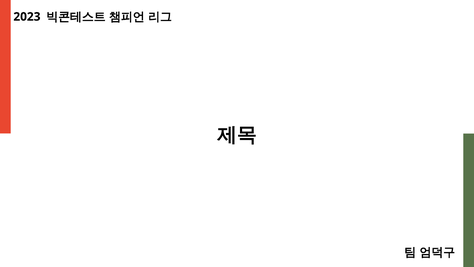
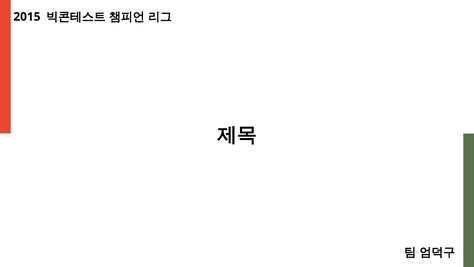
2023: 2023 -> 2015 (27, 17)
